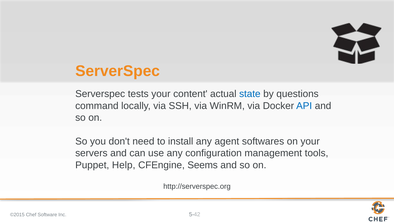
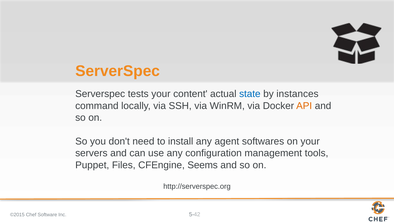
questions: questions -> instances (297, 94)
API colour: blue -> orange (304, 106)
Help: Help -> Files (124, 165)
